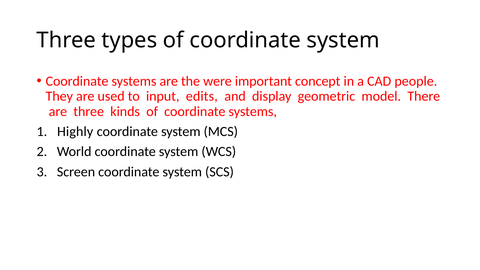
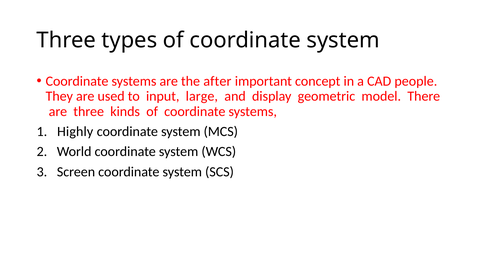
were: were -> after (217, 81)
edits: edits -> large (202, 96)
